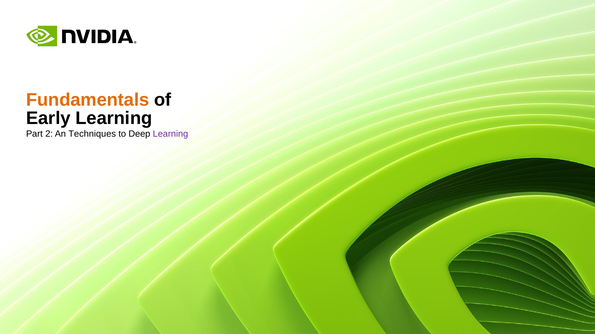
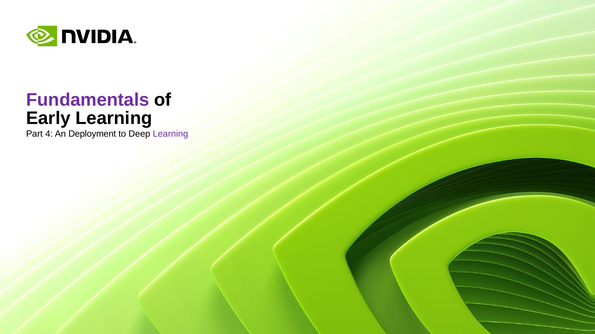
Fundamentals colour: orange -> purple (88, 100)
2: 2 -> 4 (49, 134)
Techniques: Techniques -> Deployment (92, 134)
